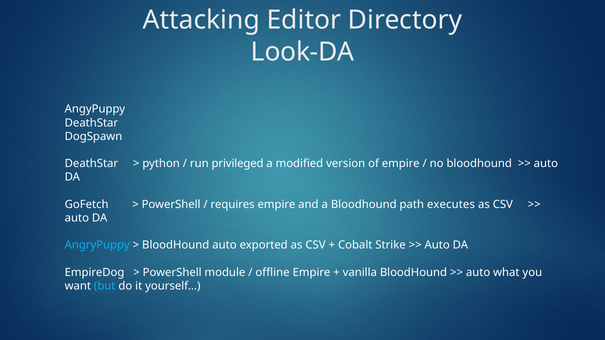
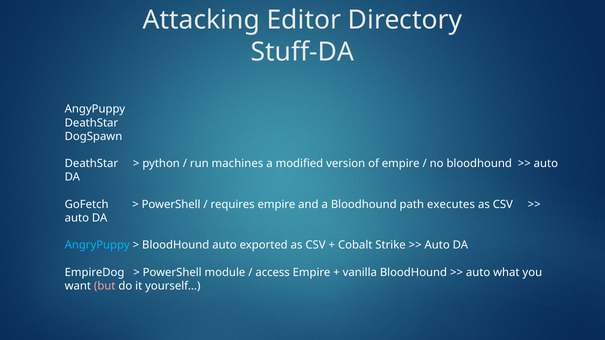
Look-DA: Look-DA -> Stuff-DA (302, 52)
privileged: privileged -> machines (237, 164)
offline: offline -> access (273, 273)
but colour: light blue -> pink (105, 286)
